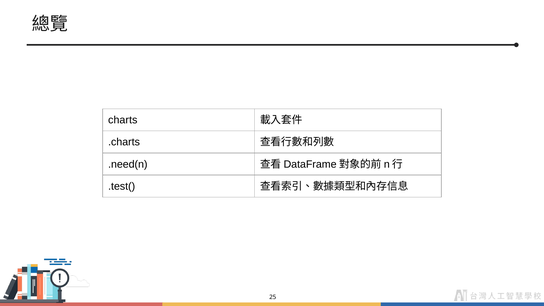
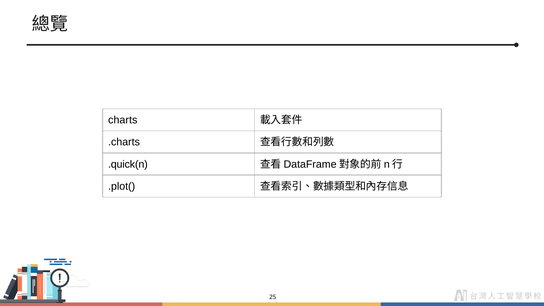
.need(n: .need(n -> .quick(n (128, 164)
.test(: .test( -> .plot( (122, 186)
